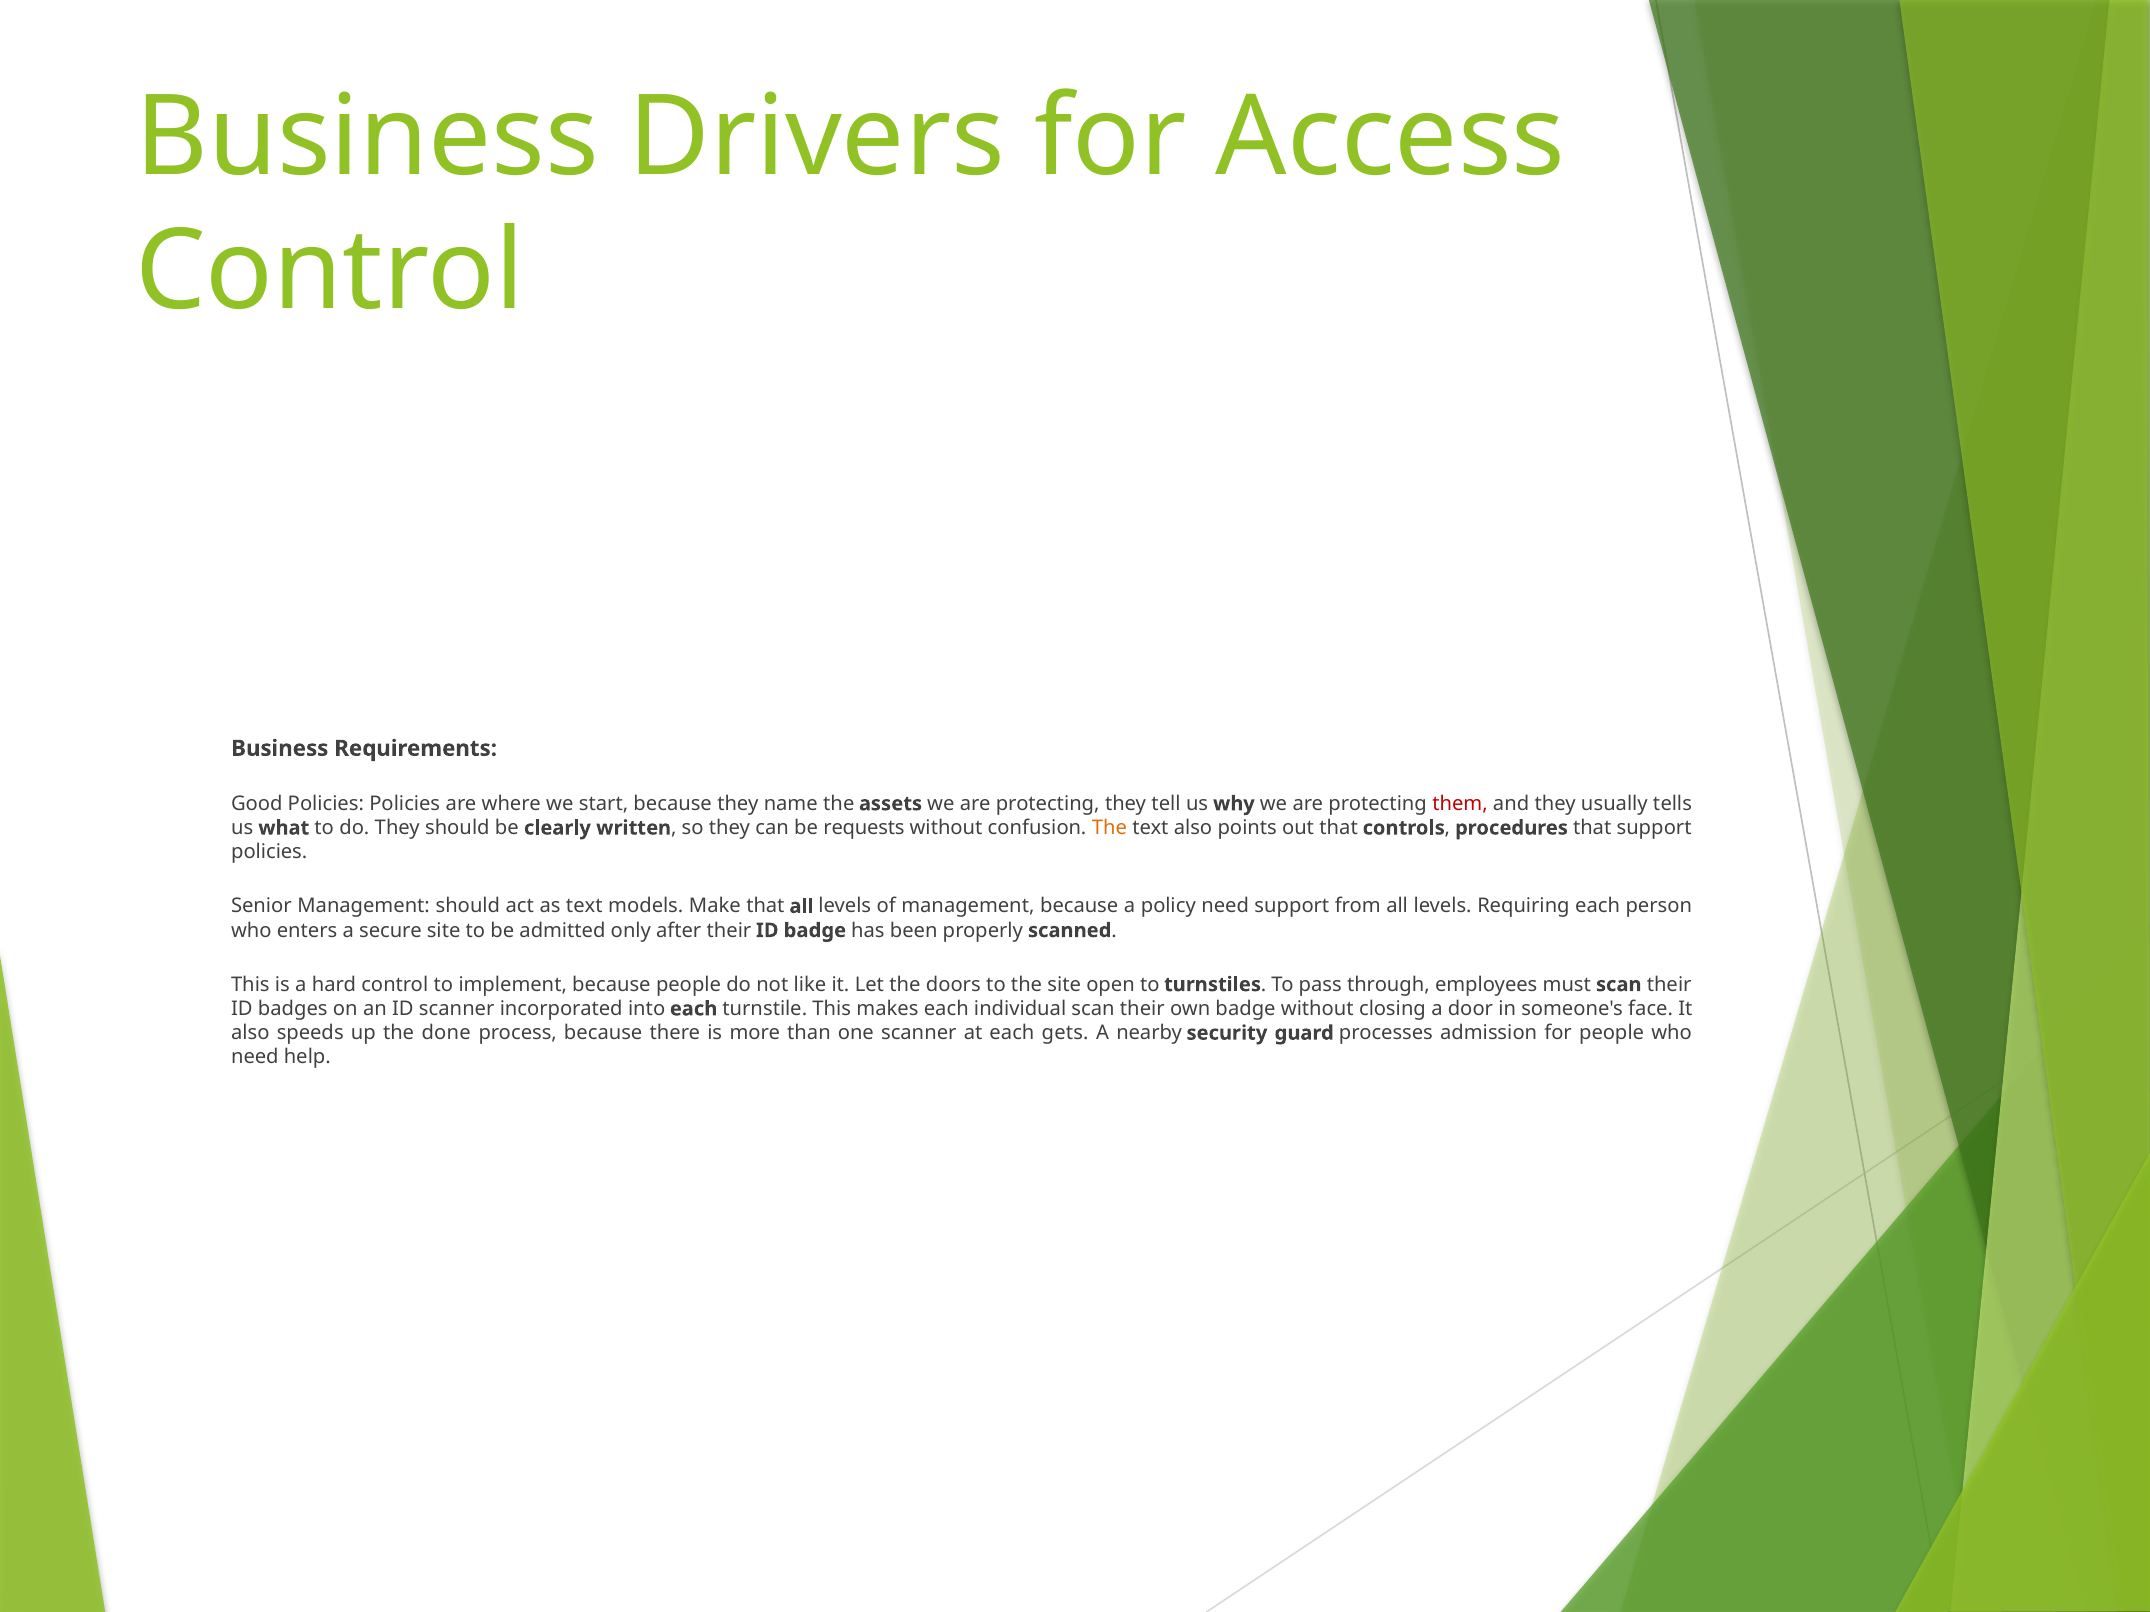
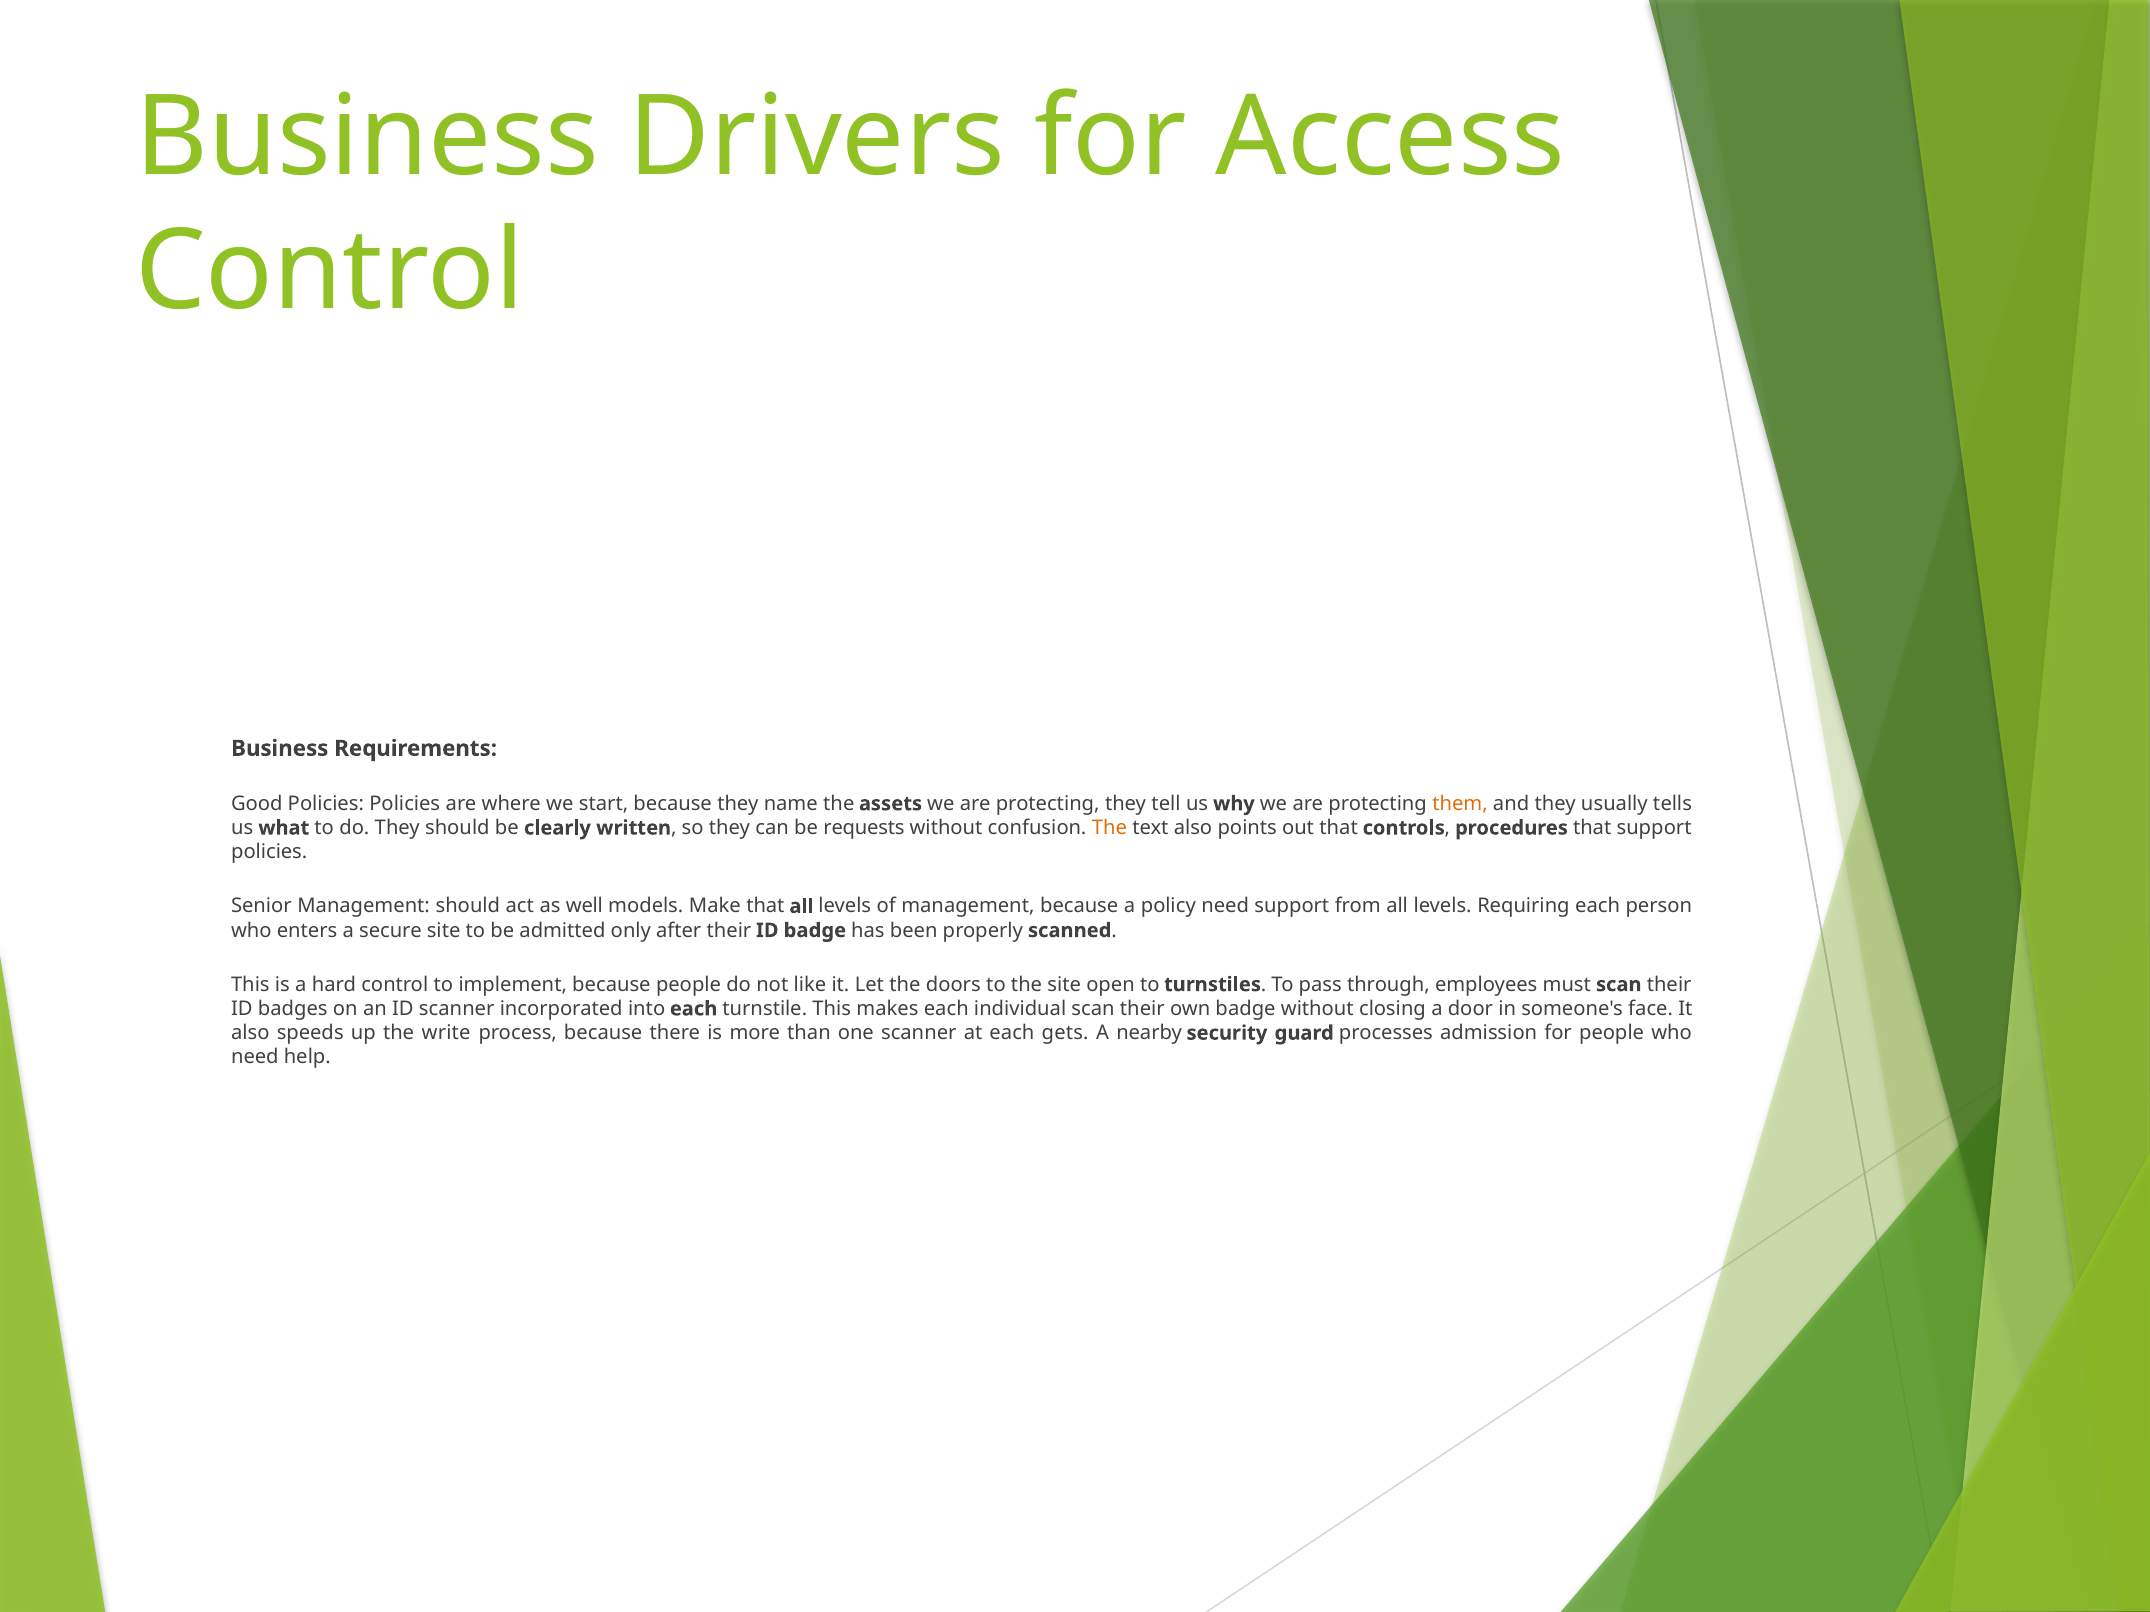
them colour: red -> orange (1460, 804)
as text: text -> well (584, 906)
done: done -> write (446, 1033)
